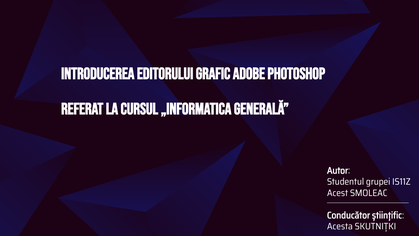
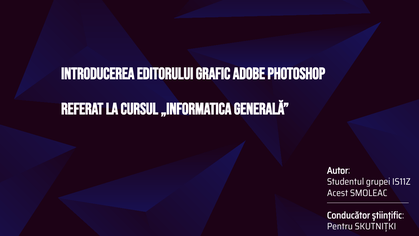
Acesta: Acesta -> Pentru (340, 226)
